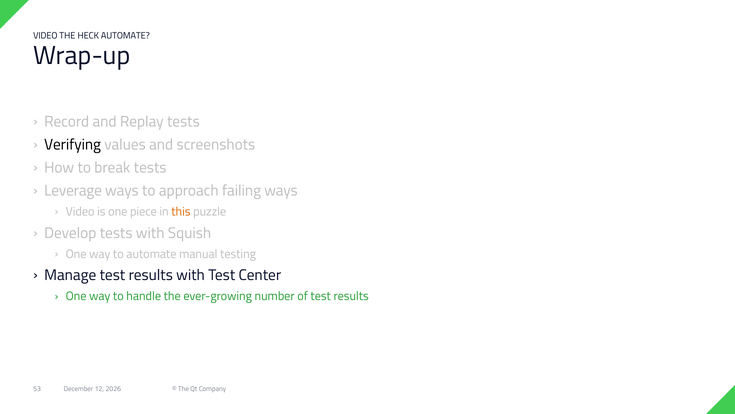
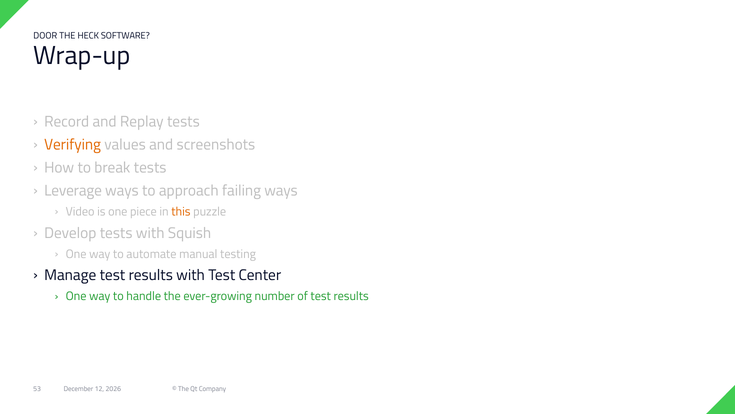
VIDEO: VIDEO -> DOOR (45, 36)
HECK AUTOMATE: AUTOMATE -> SOFTWARE (125, 36)
Verifying colour: black -> orange (73, 144)
